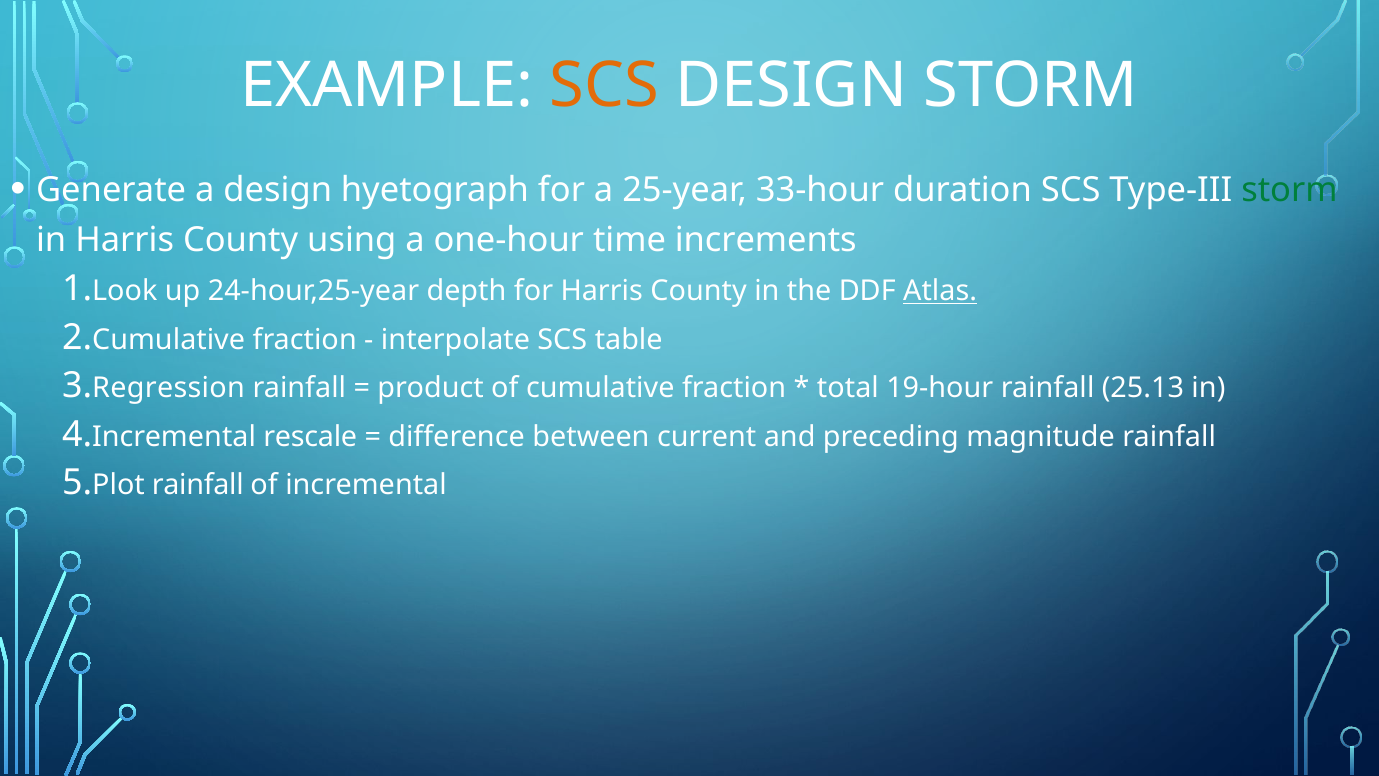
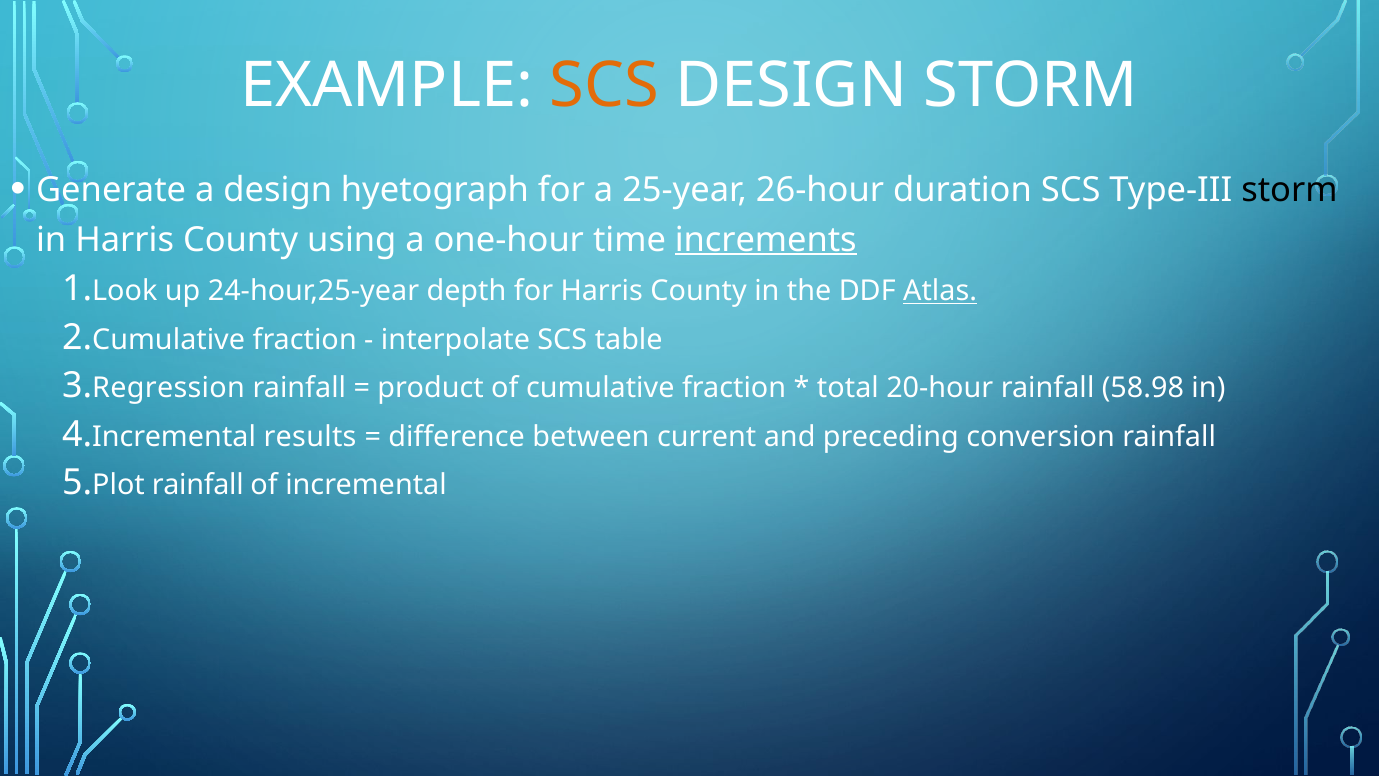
33-hour: 33-hour -> 26-hour (820, 190)
storm colour: green -> black (1289, 190)
increments underline: none -> present (766, 240)
19-hour: 19-hour -> 20-hour (940, 388)
25.13: 25.13 -> 58.98 (1143, 388)
rescale: rescale -> results (310, 437)
magnitude: magnitude -> conversion (1041, 437)
